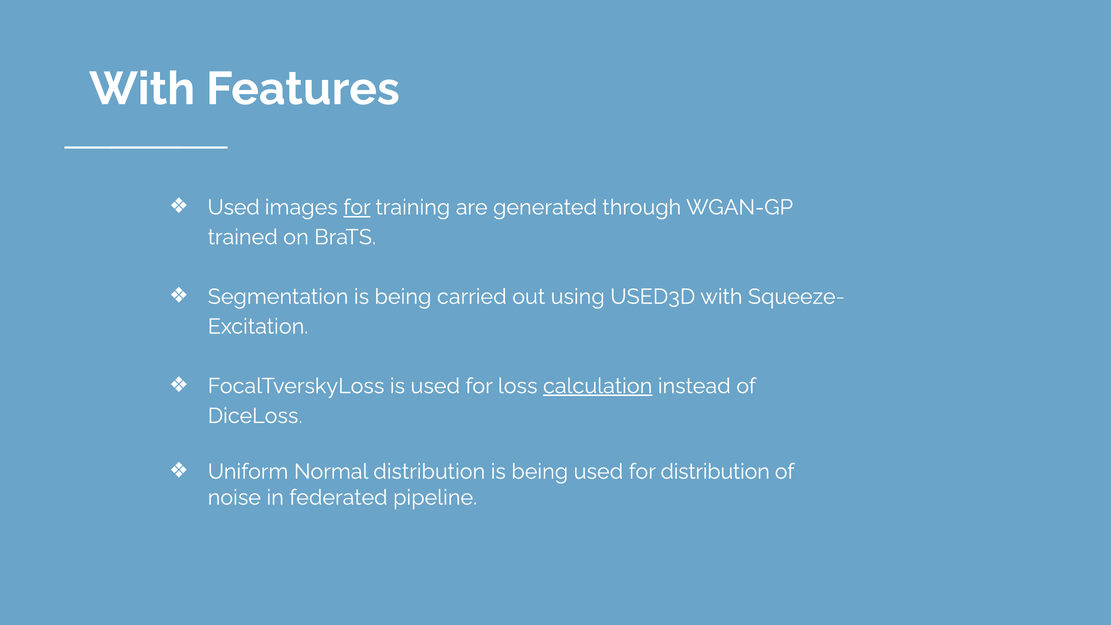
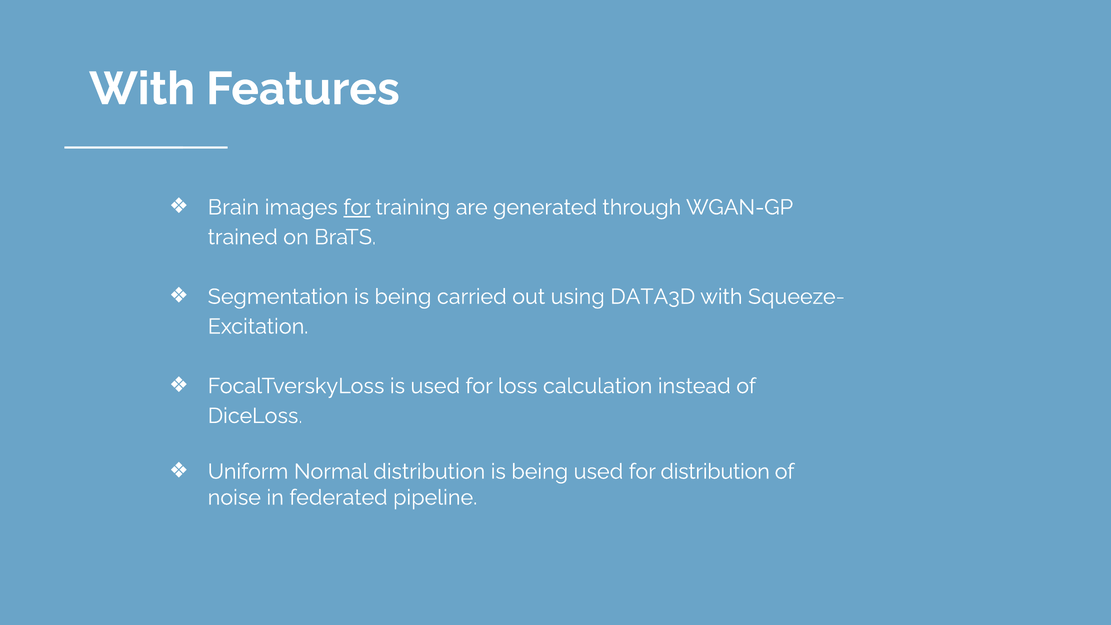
Used: Used -> Brain (233, 207)
USED3D: USED3D -> DATA3D (653, 297)
calculation underline: present -> none (598, 386)
